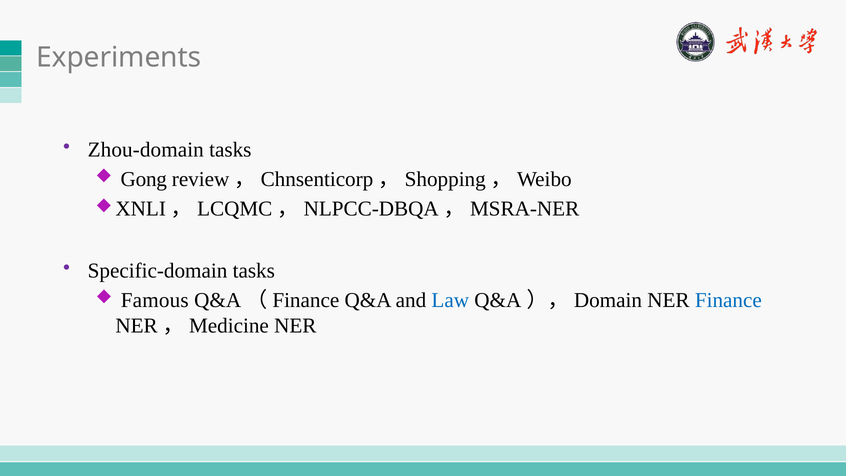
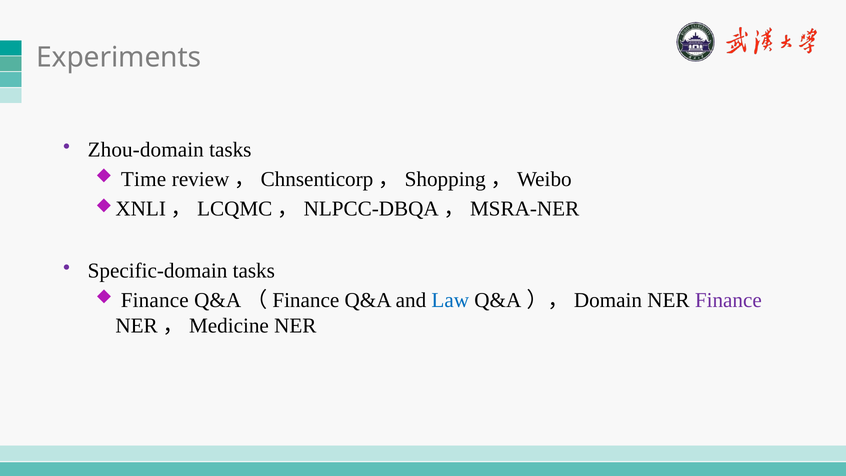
Gong: Gong -> Time (144, 179)
Famous: Famous -> Finance (155, 300)
Finance colour: blue -> purple (728, 300)
